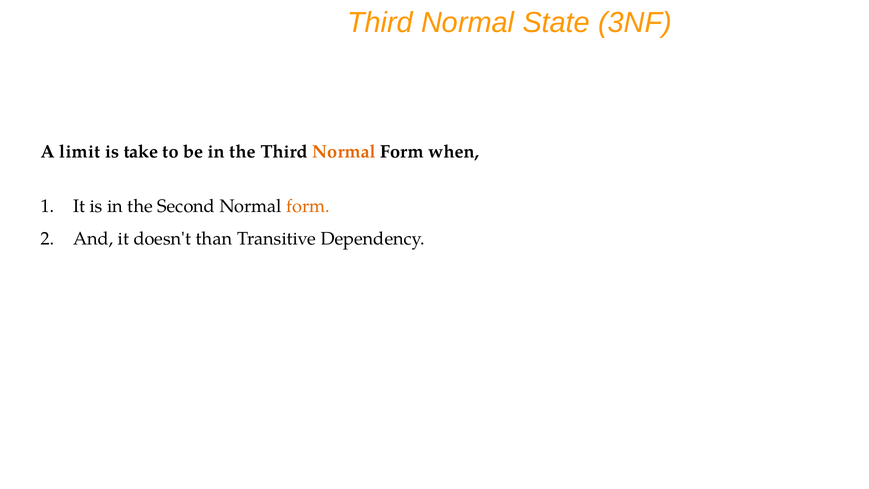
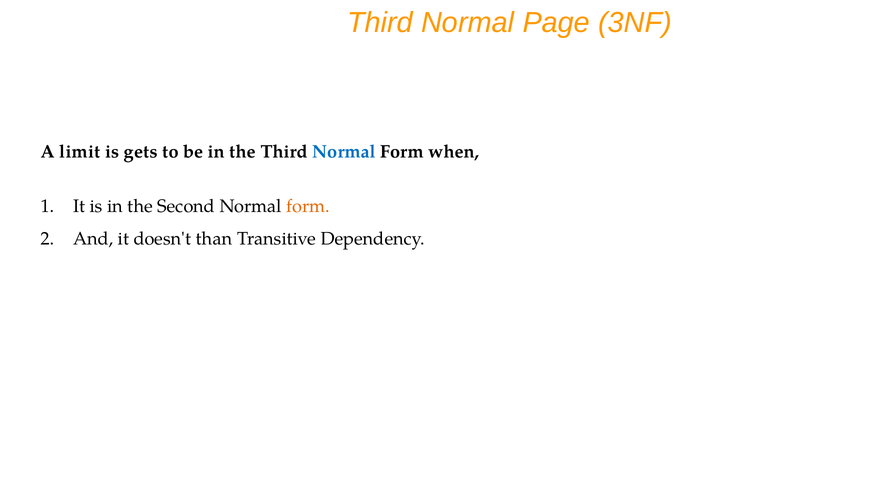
State: State -> Page (556, 23)
take: take -> gets (141, 152)
Normal colour: orange -> blue (344, 152)
